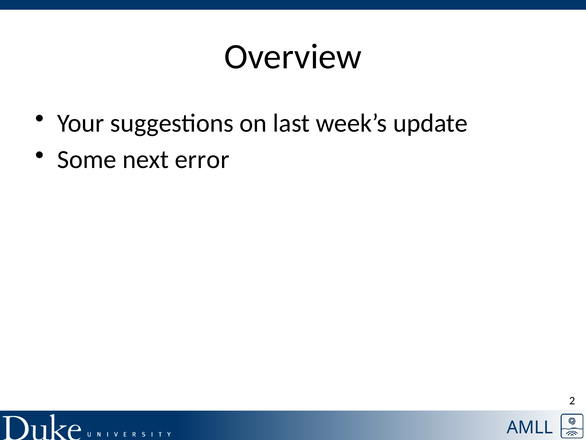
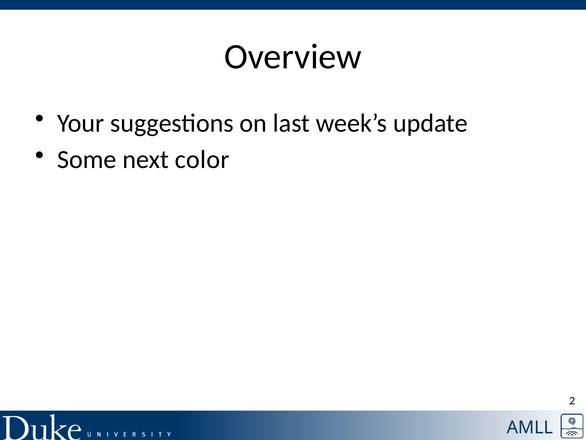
error: error -> color (202, 159)
